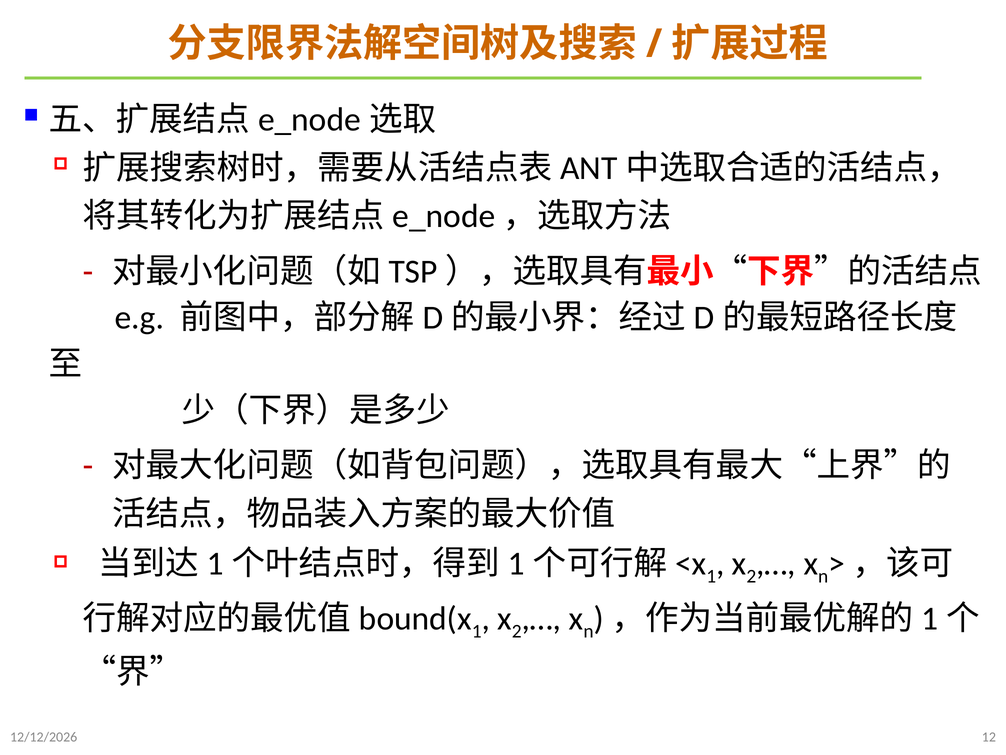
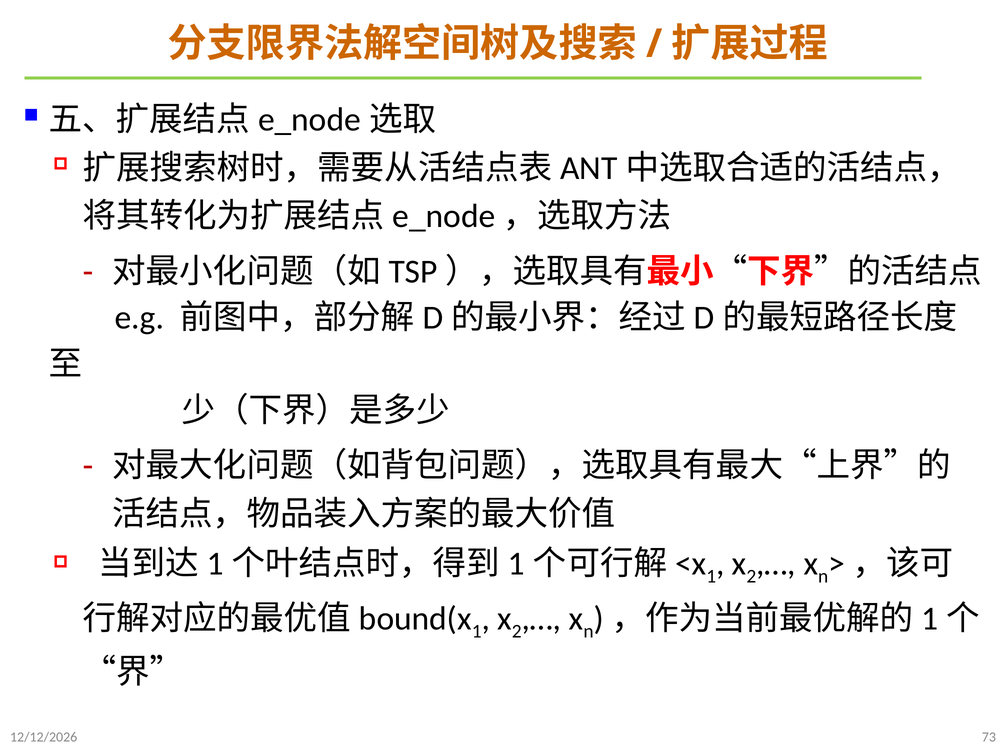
12: 12 -> 73 (989, 737)
